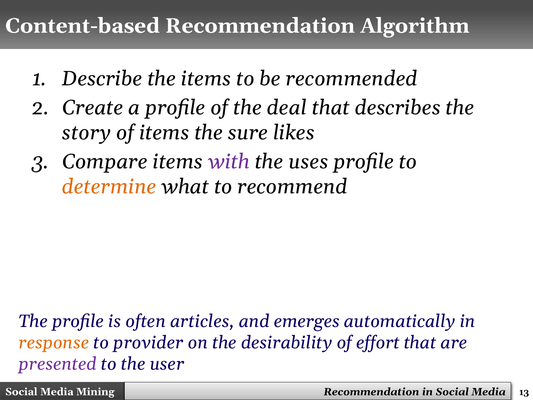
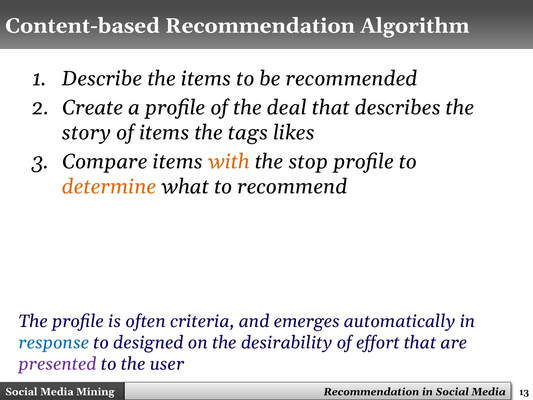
sure: sure -> tags (248, 133)
with colour: purple -> orange (229, 162)
uses: uses -> stop (308, 162)
articles: articles -> criteria (202, 321)
response colour: orange -> blue (54, 342)
provider: provider -> designed (148, 342)
